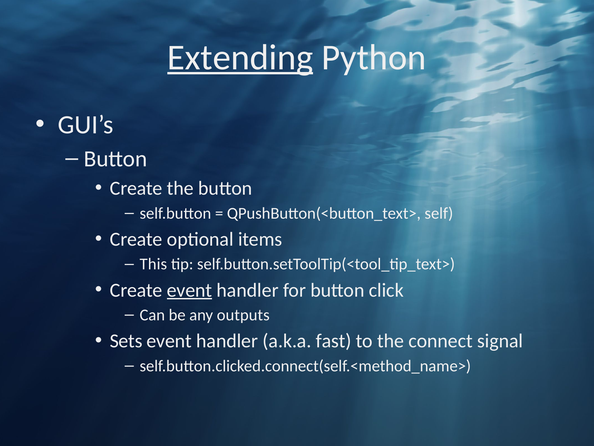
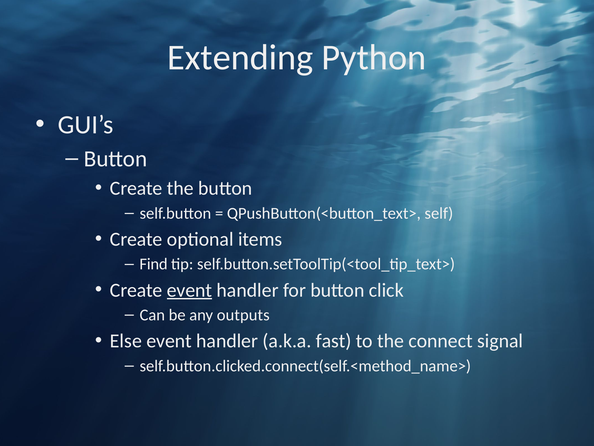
Extending underline: present -> none (240, 58)
This: This -> Find (154, 264)
Sets: Sets -> Else (126, 341)
